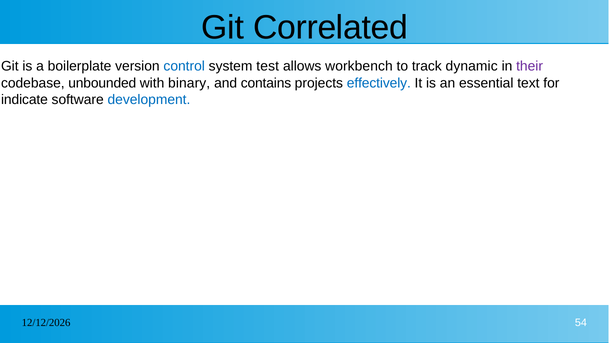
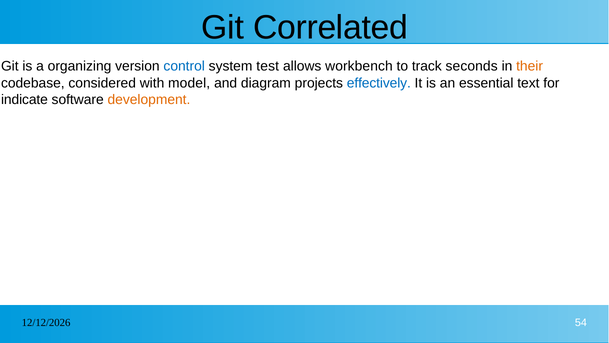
boilerplate: boilerplate -> organizing (80, 66)
dynamic: dynamic -> seconds (472, 66)
their colour: purple -> orange (530, 66)
unbounded: unbounded -> considered (102, 83)
binary: binary -> model (189, 83)
contains: contains -> diagram (266, 83)
development colour: blue -> orange (149, 99)
